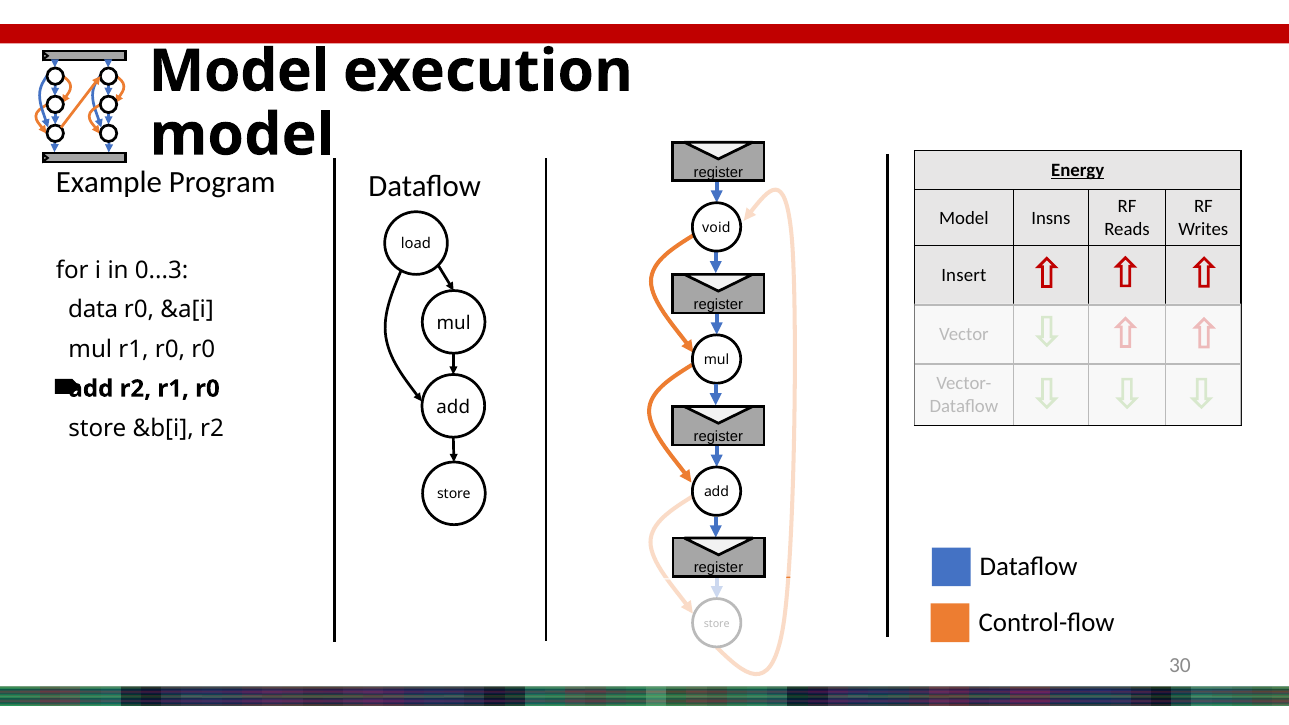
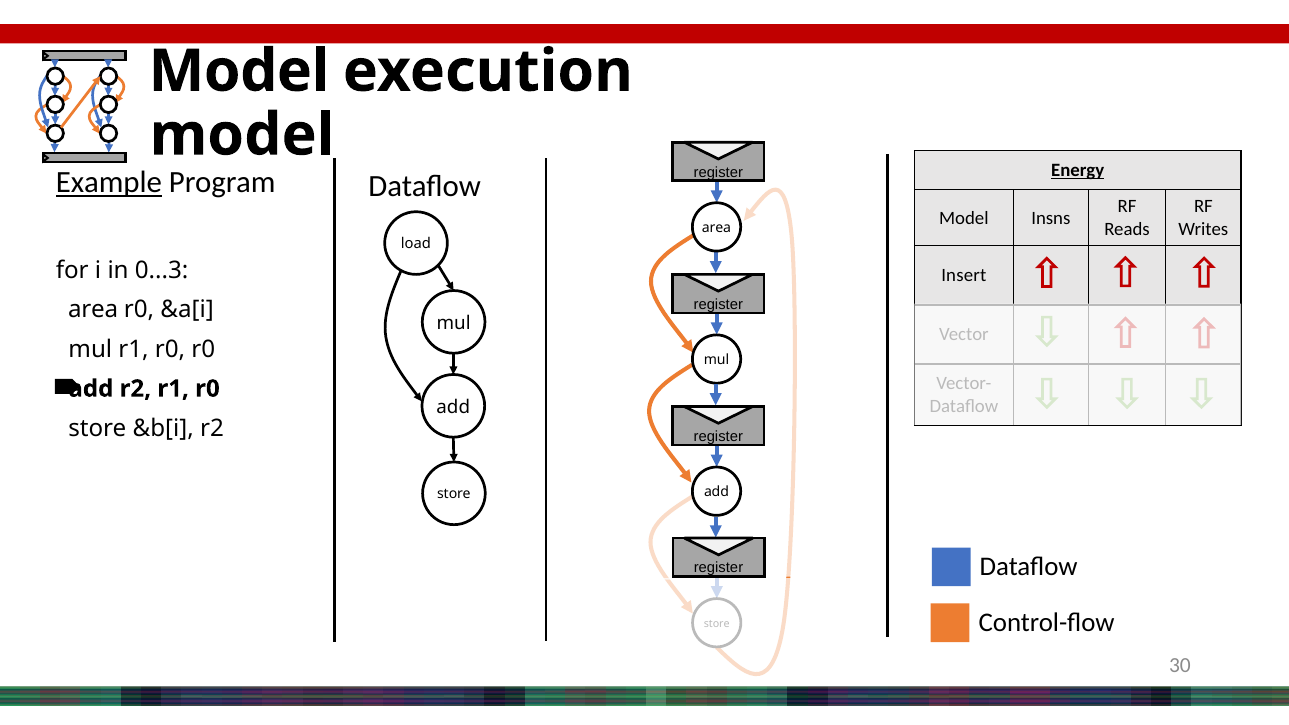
Example underline: none -> present (109, 183)
void: void -> area (717, 228)
data: data -> area (93, 310)
